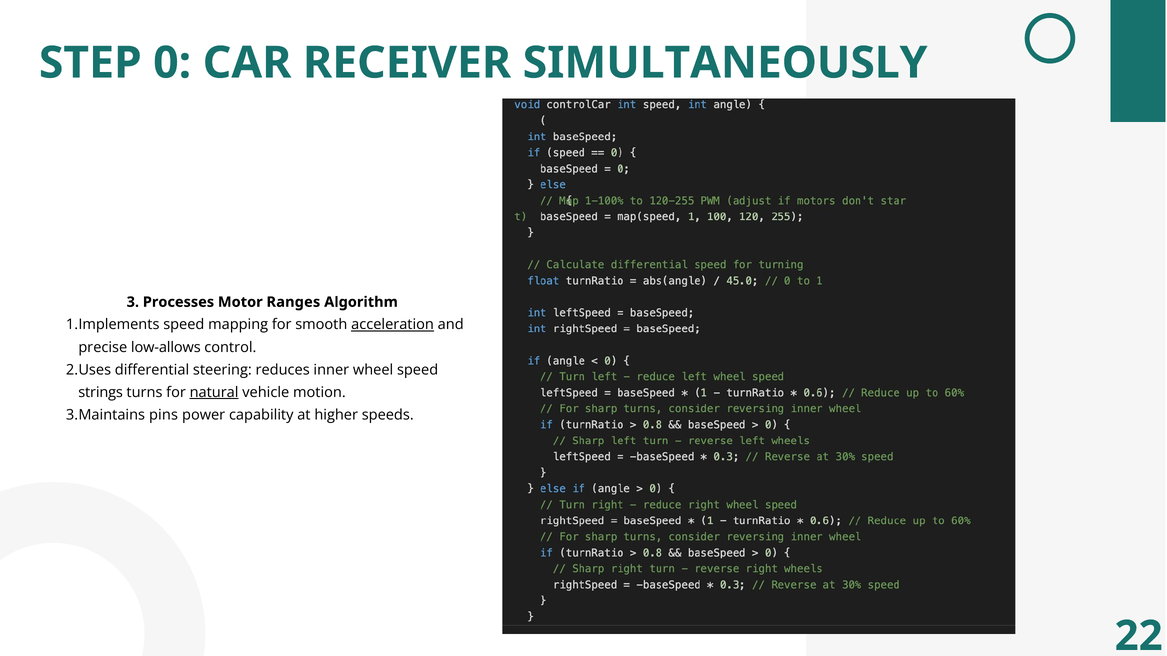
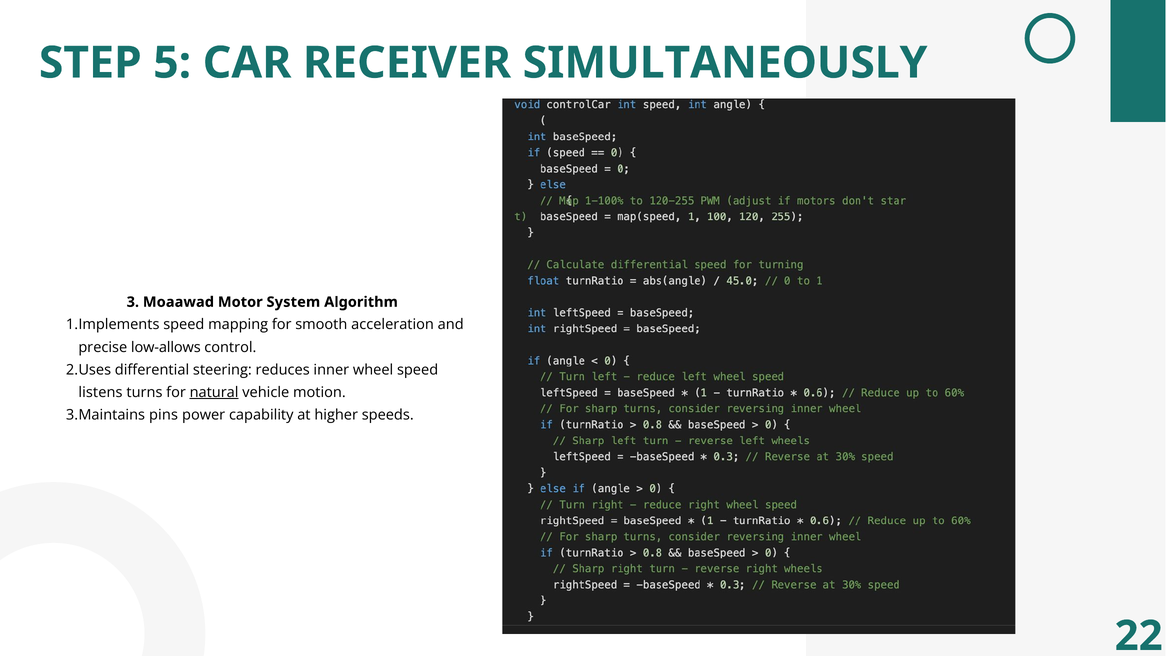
0: 0 -> 5 (172, 63)
Processes: Processes -> Moaawad (178, 302)
Ranges: Ranges -> System (293, 302)
acceleration underline: present -> none (393, 325)
strings: strings -> listens (100, 393)
